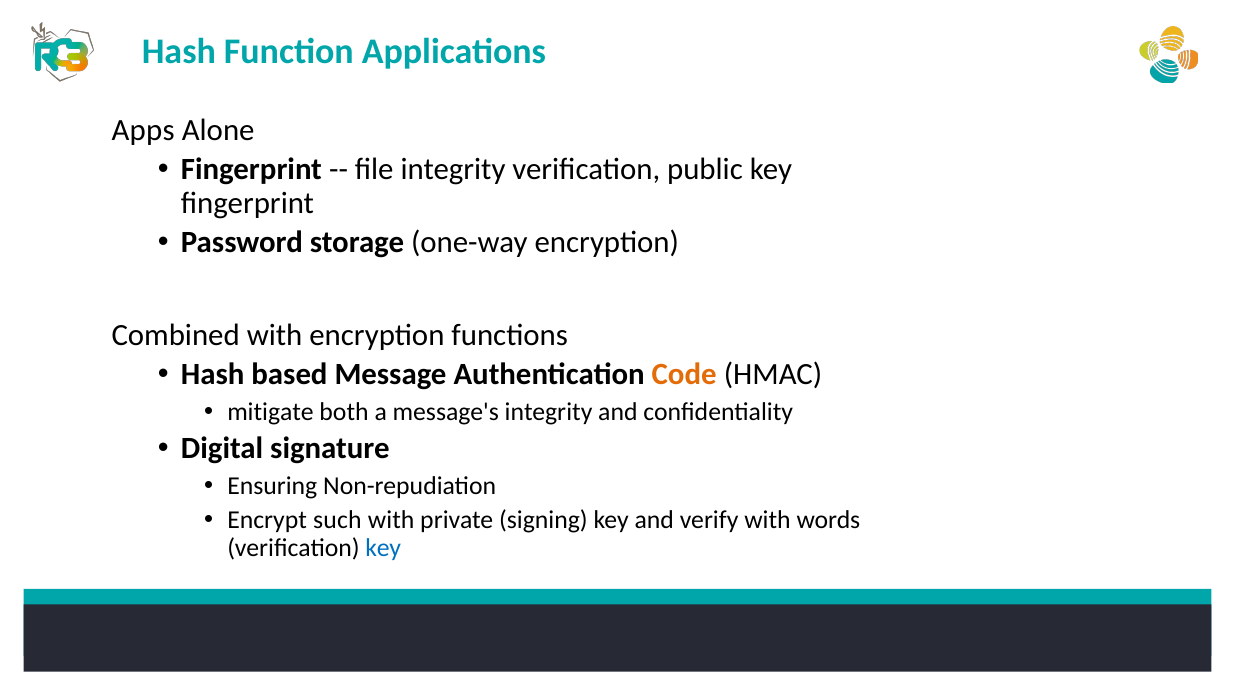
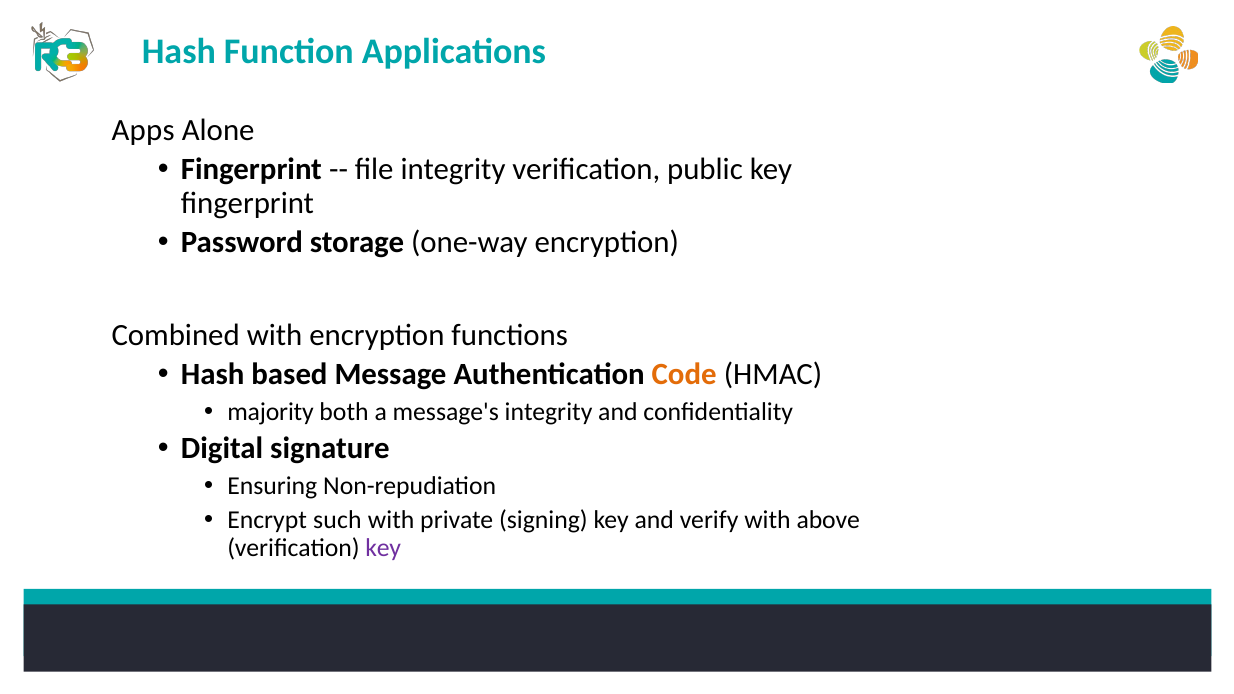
mitigate: mitigate -> majority (271, 412)
words: words -> above (828, 520)
key colour: blue -> purple (383, 548)
